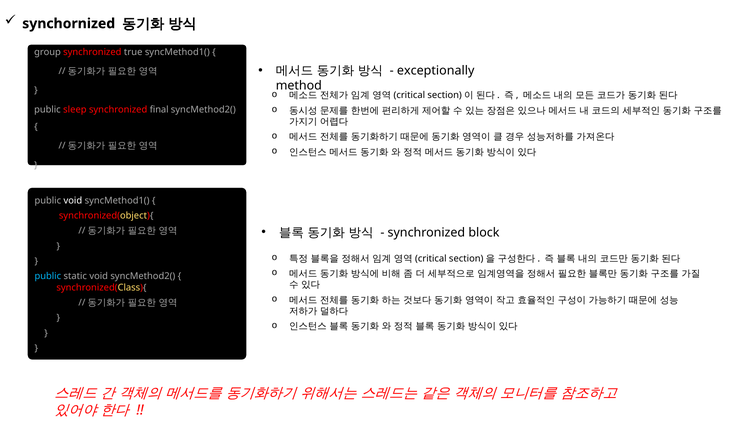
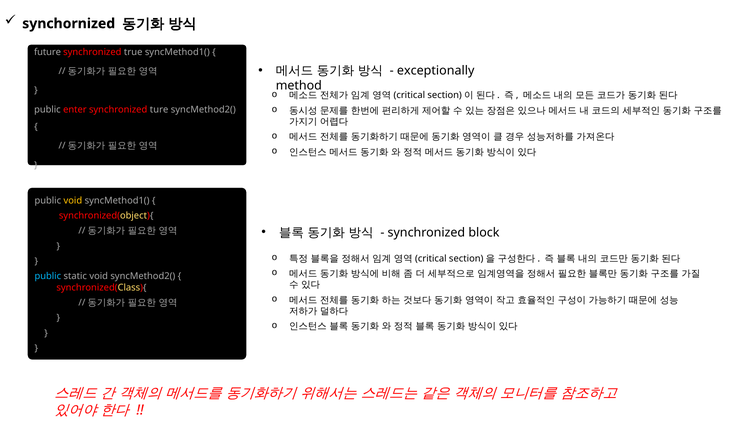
group: group -> future (48, 52)
sleep: sleep -> enter (75, 110)
final: final -> ture (159, 110)
void colour: white -> yellow (73, 200)
